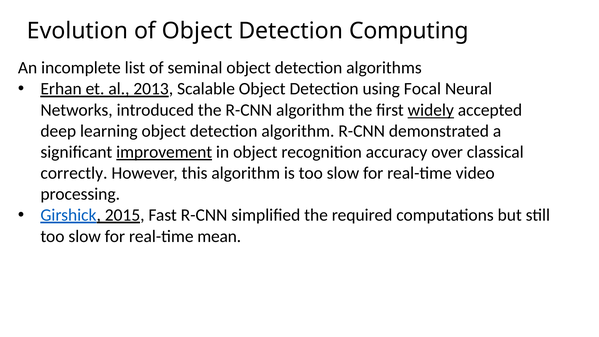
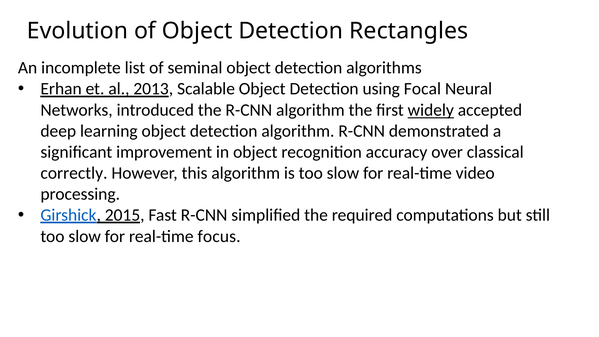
Computing: Computing -> Rectangles (409, 31)
improvement underline: present -> none (164, 152)
mean: mean -> focus (219, 236)
